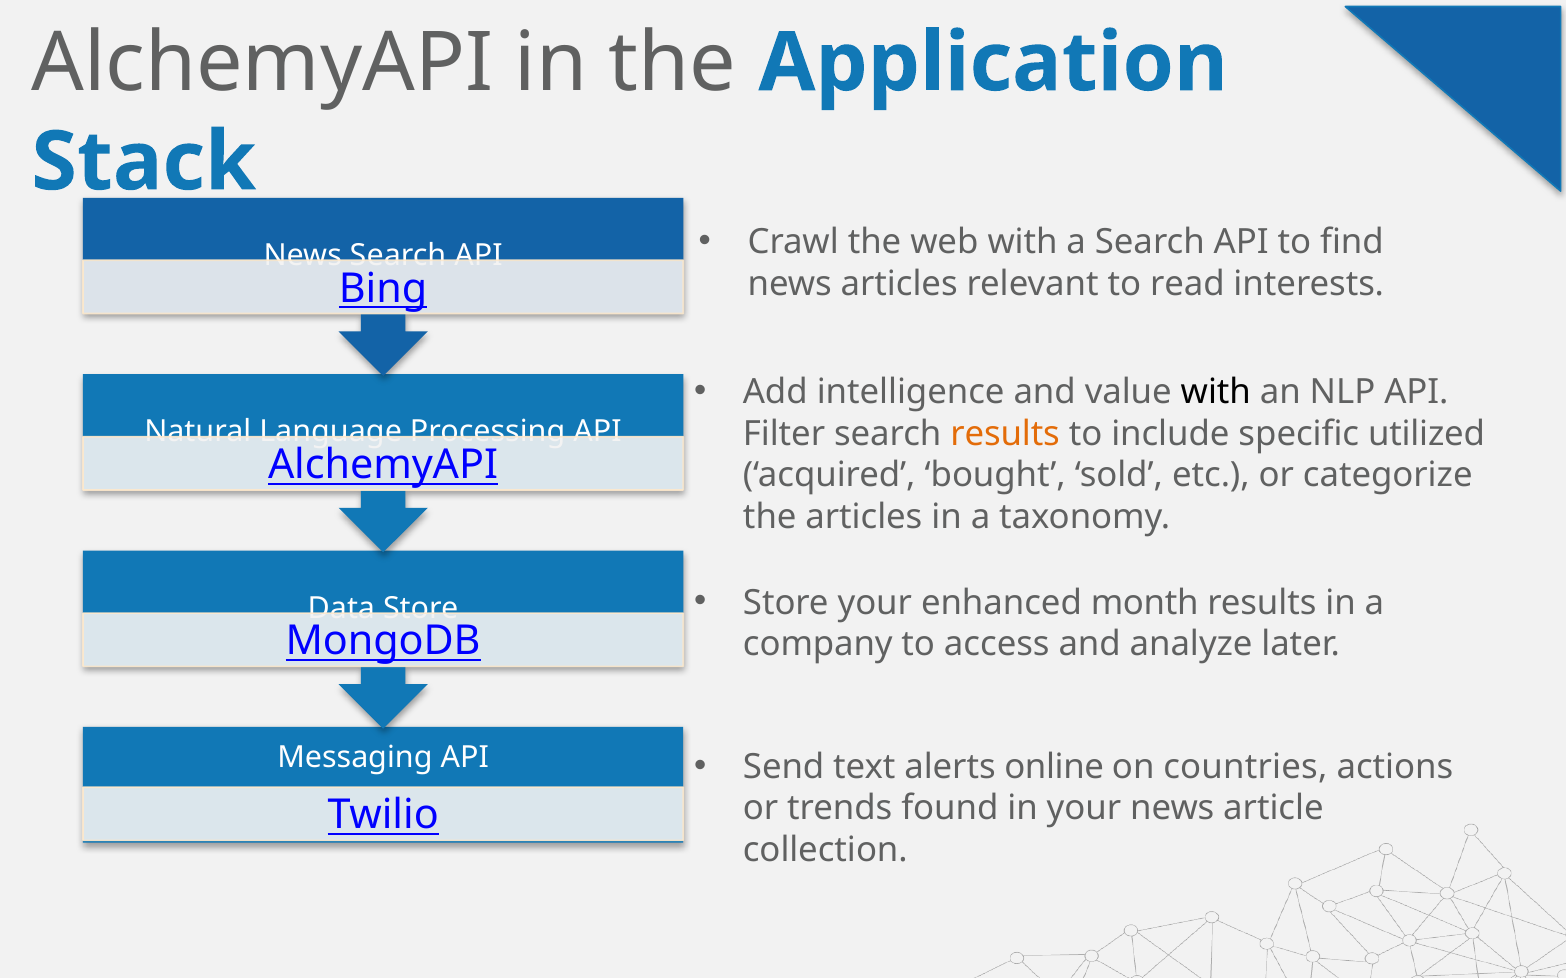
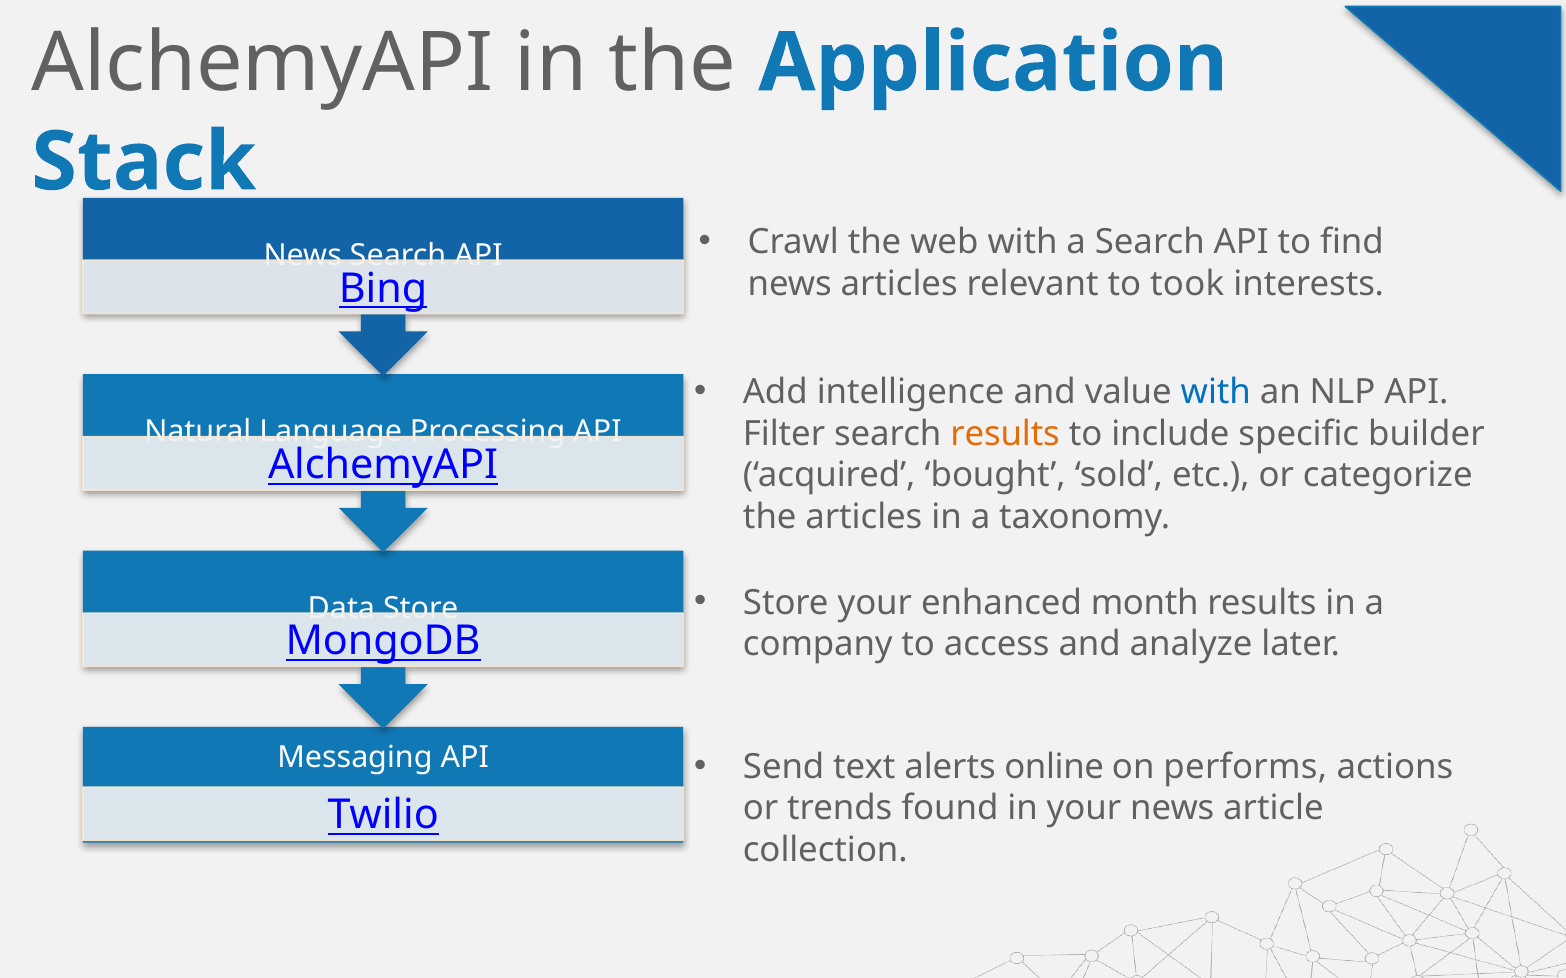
read: read -> took (1187, 284)
with colour: black -> blue (1216, 392)
utilized: utilized -> builder (1426, 434)
countries: countries -> performs (1245, 767)
